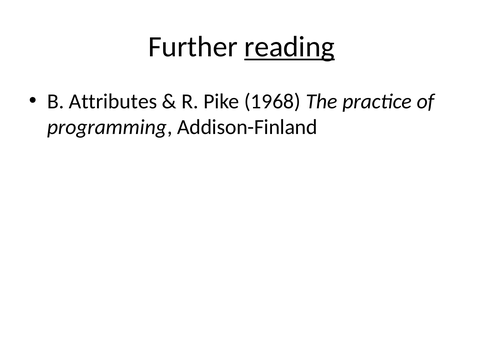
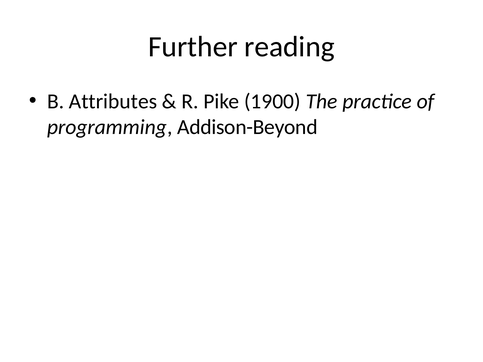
reading underline: present -> none (289, 47)
1968: 1968 -> 1900 (272, 101)
Addison-Finland: Addison-Finland -> Addison-Beyond (247, 127)
